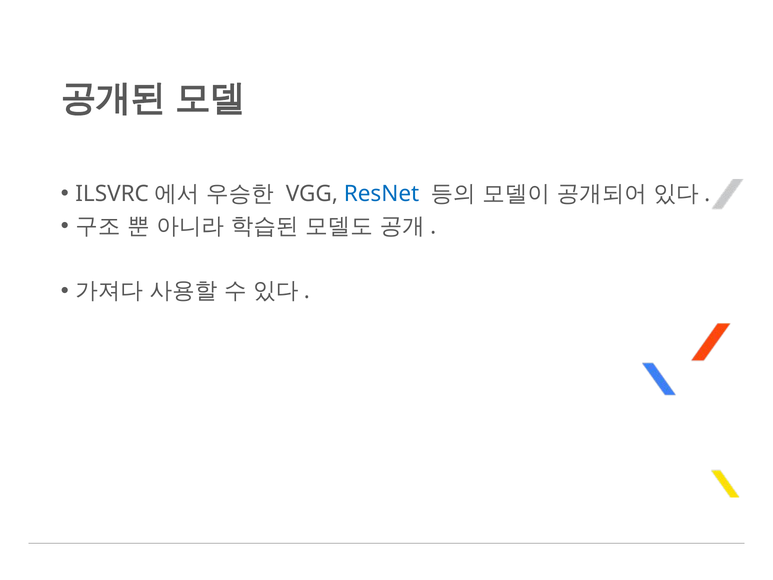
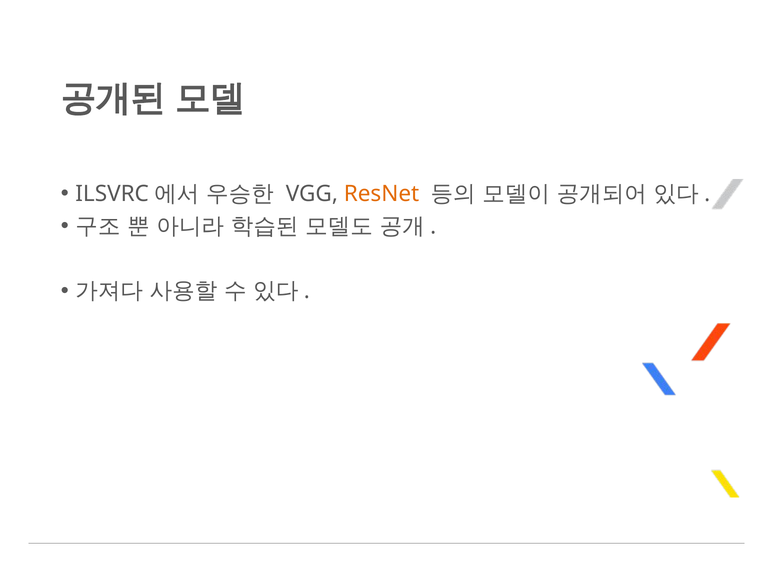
ResNet colour: blue -> orange (382, 194)
